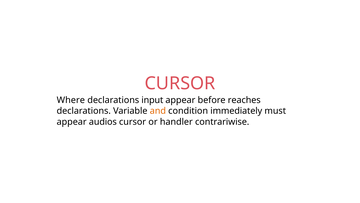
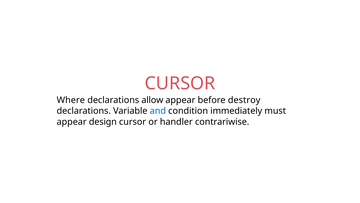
input: input -> allow (152, 100)
reaches: reaches -> destroy (244, 100)
and colour: orange -> blue (158, 111)
audios: audios -> design (103, 122)
